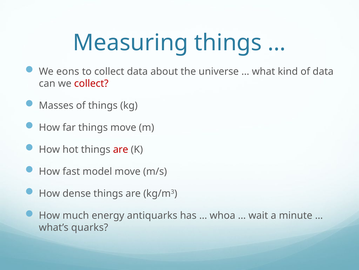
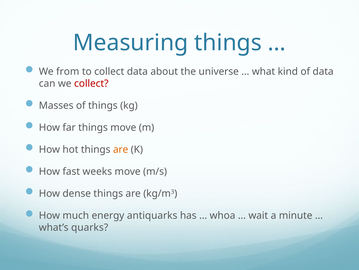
eons: eons -> from (68, 71)
are colour: red -> orange (121, 149)
model: model -> weeks (97, 171)
